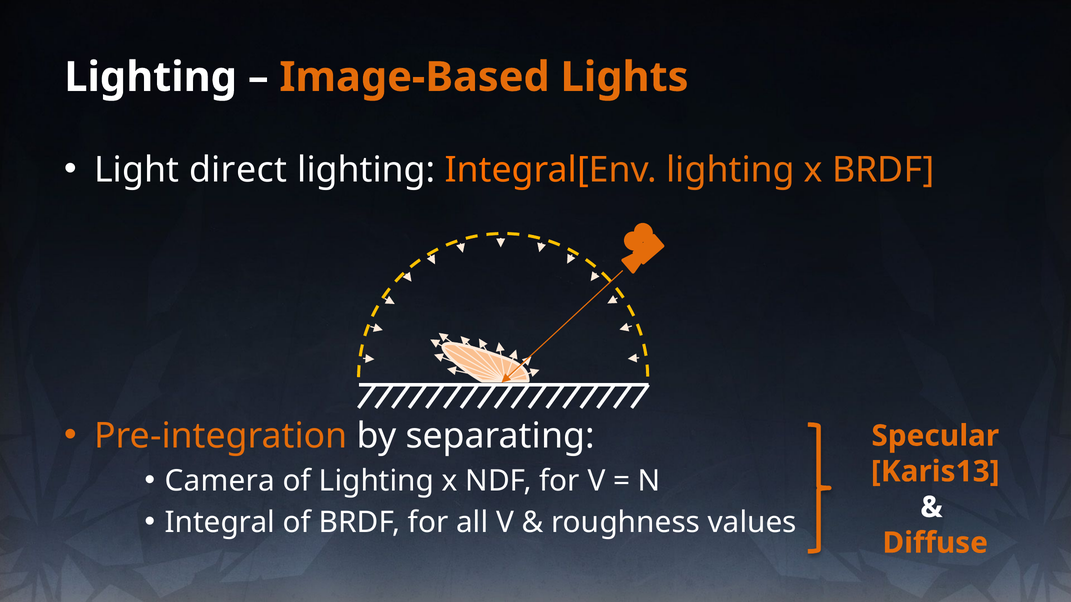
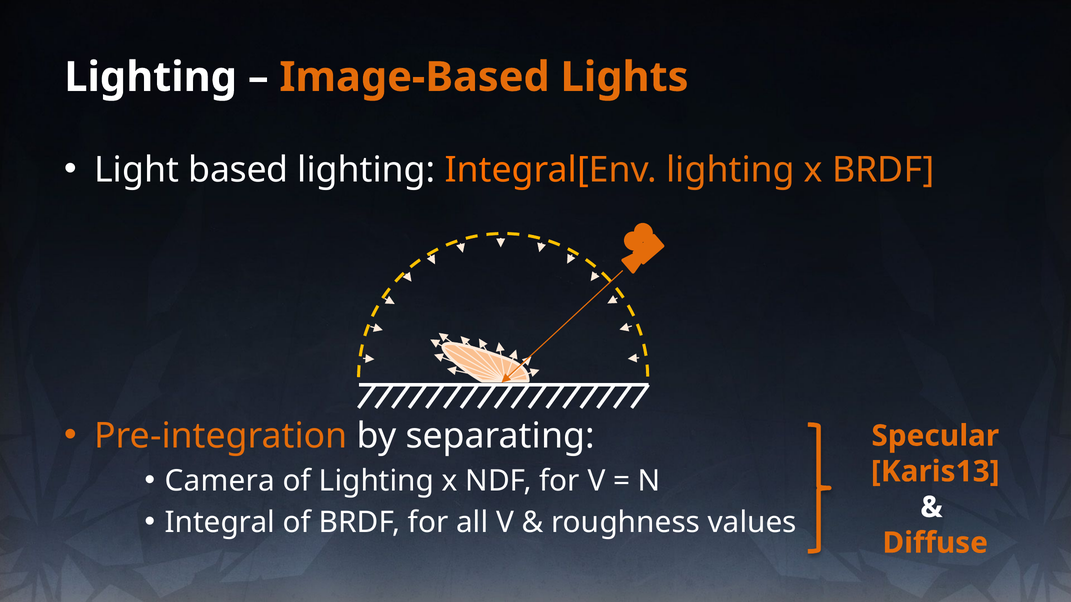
direct: direct -> based (238, 170)
